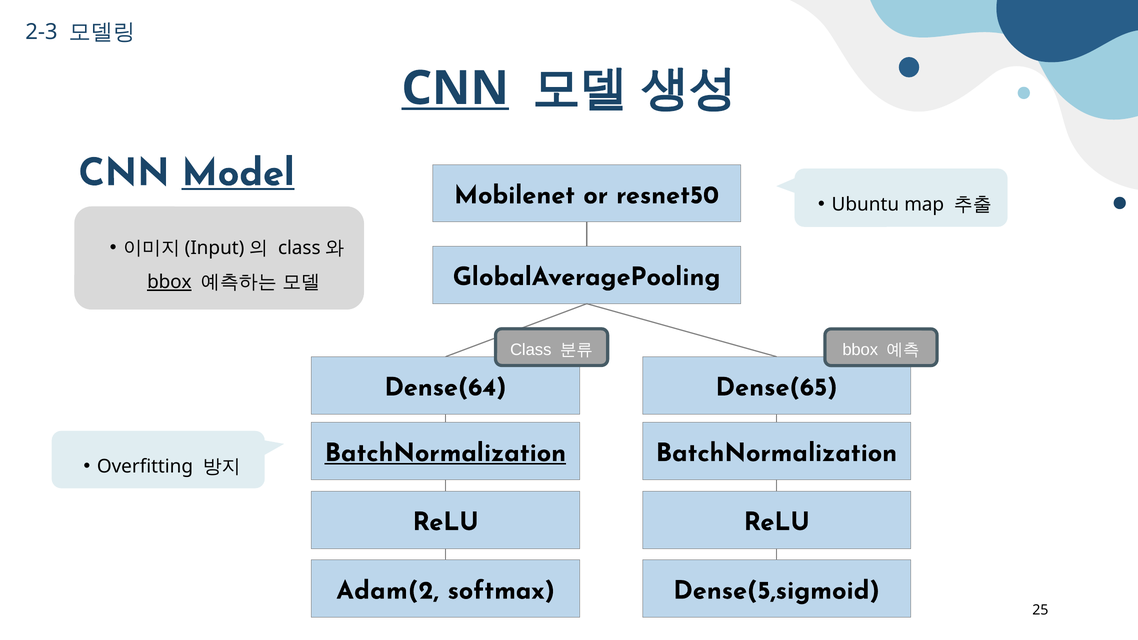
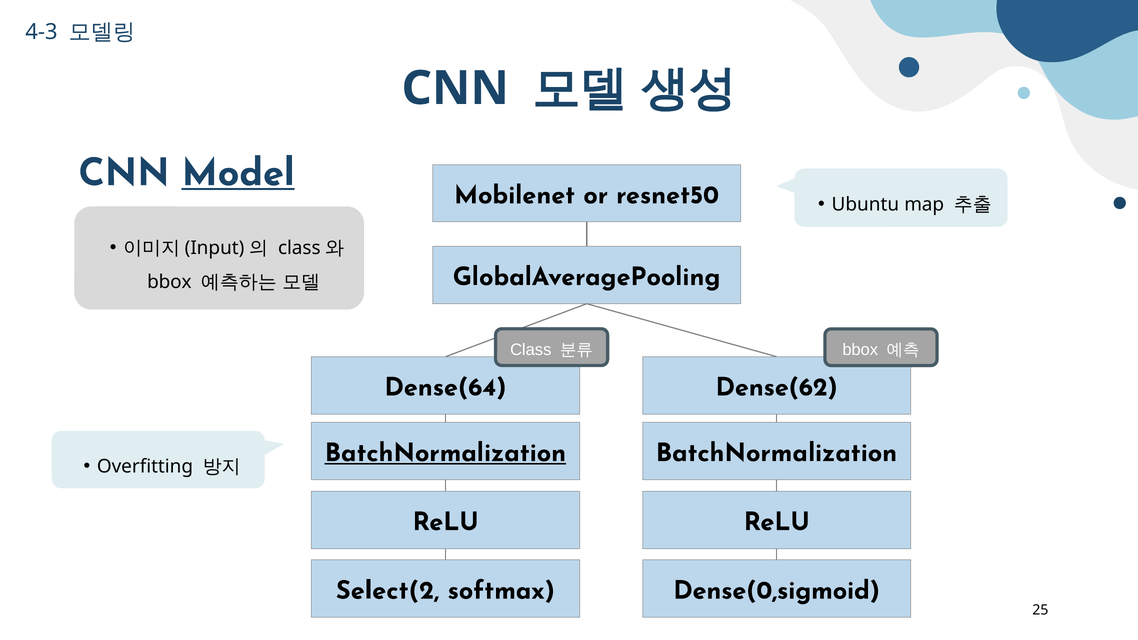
2-3: 2-3 -> 4-3 (41, 32)
CNN underline: present -> none (455, 88)
bbox underline: present -> none (169, 282)
Dense(65: Dense(65 -> Dense(62 (777, 387)
Adam(2: Adam(2 -> Select(2 (388, 591)
Dense(5,sigmoid: Dense(5,sigmoid -> Dense(0,sigmoid (777, 591)
